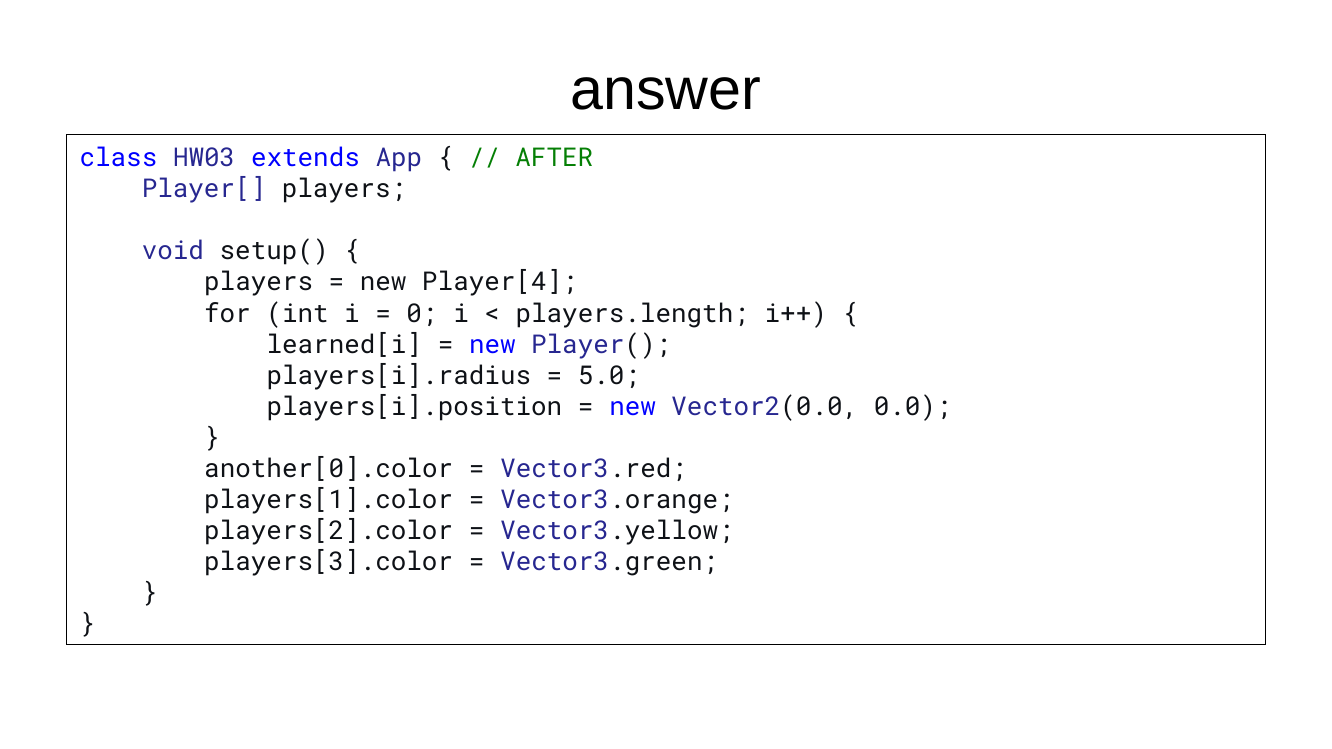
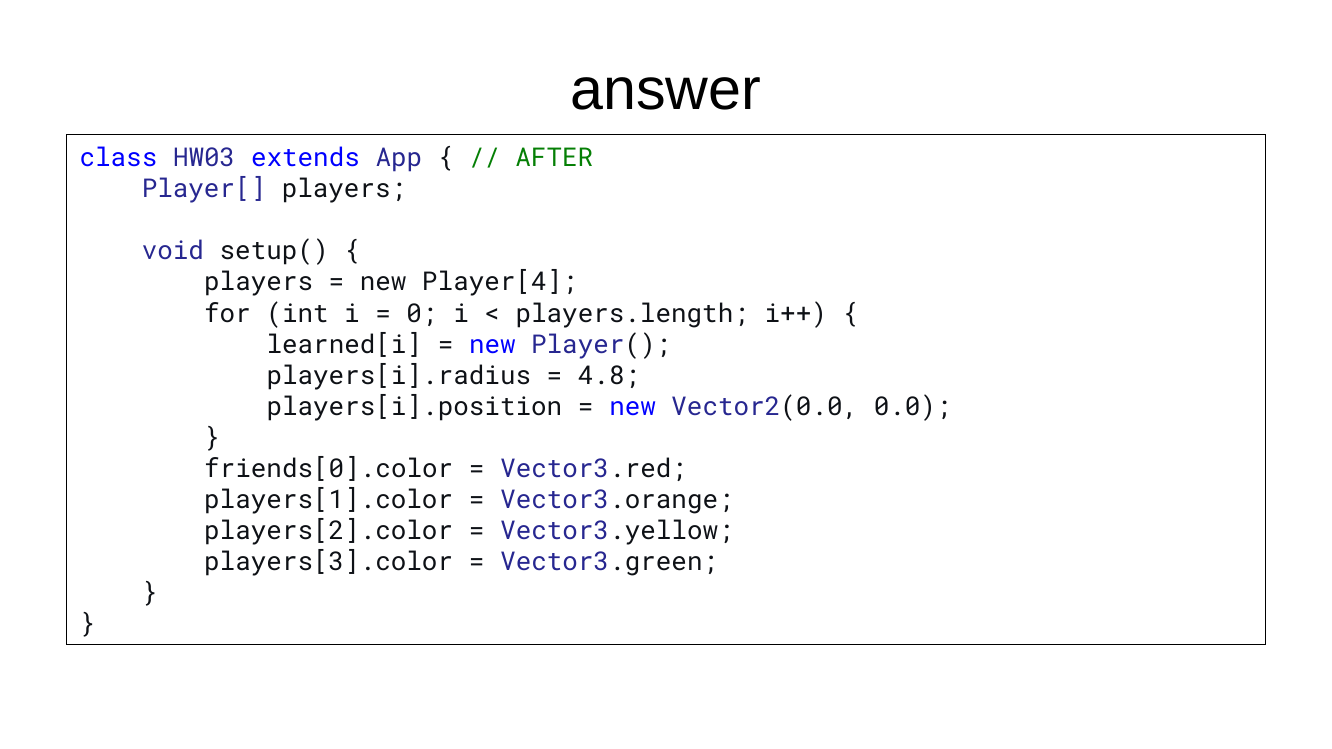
5.0: 5.0 -> 4.8 (609, 376)
another[0].color: another[0].color -> friends[0].color (329, 469)
